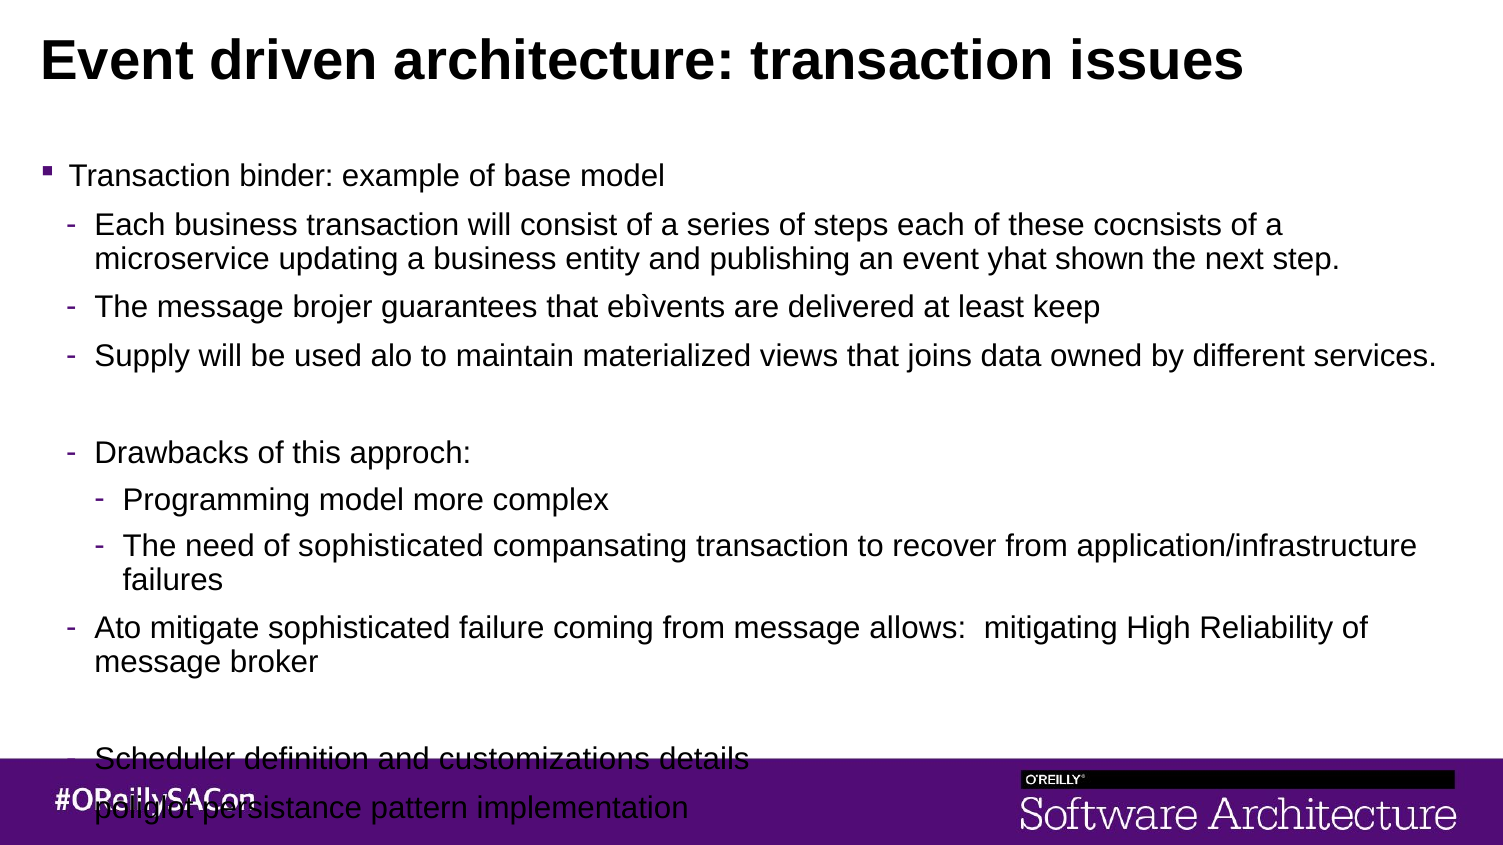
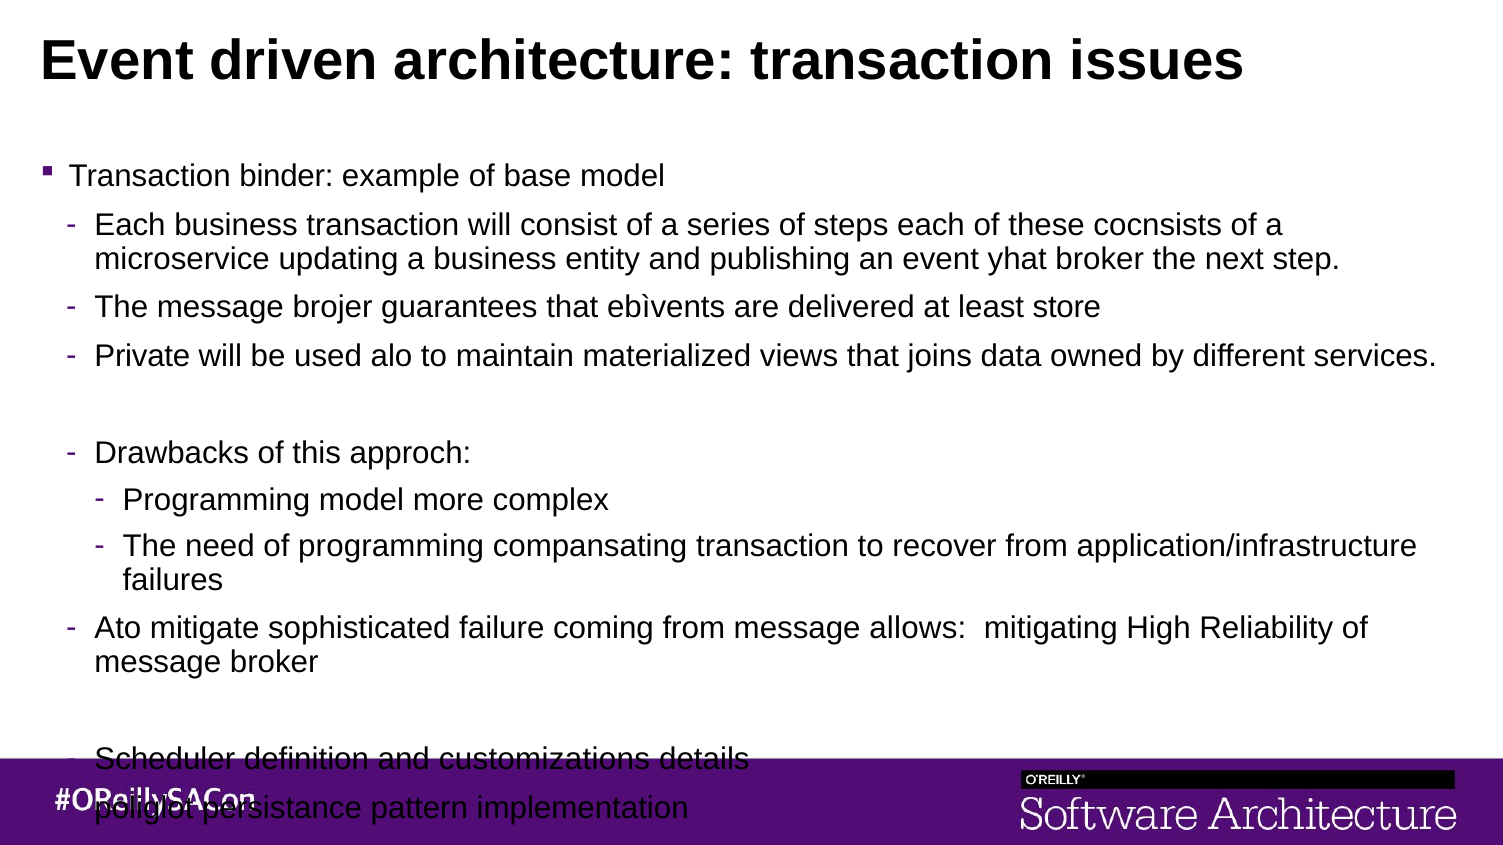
yhat shown: shown -> broker (1100, 259)
keep: keep -> store (1067, 308)
Supply: Supply -> Private (142, 356)
of sophisticated: sophisticated -> programming (391, 546)
